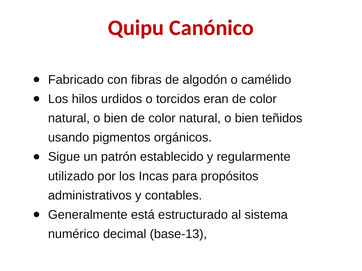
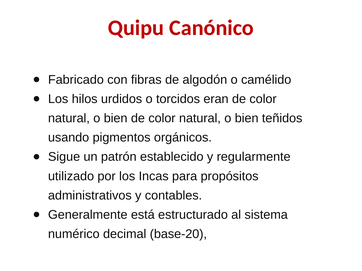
base-13: base-13 -> base-20 (178, 234)
